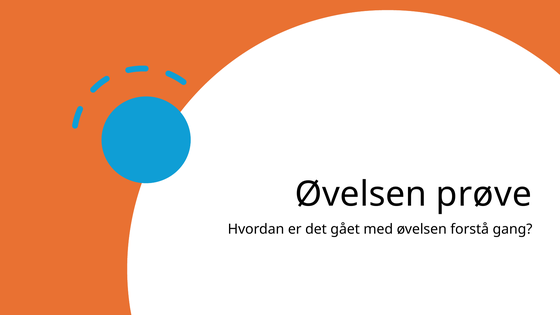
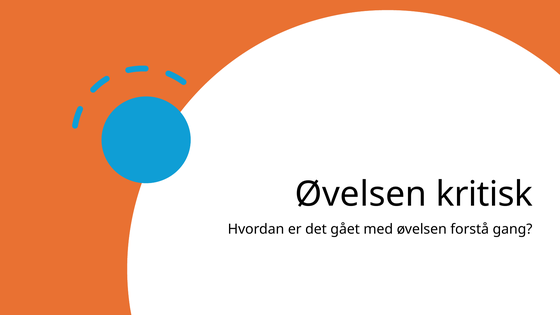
prøve: prøve -> kritisk (484, 194)
